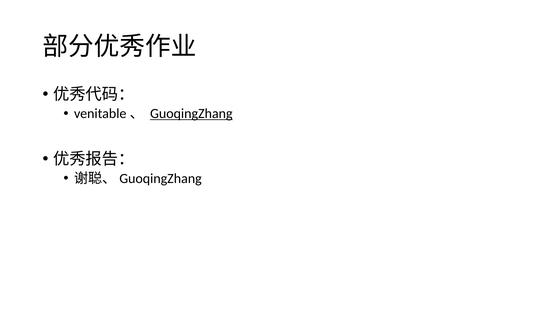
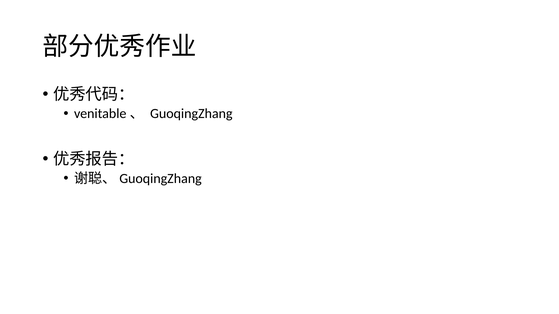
GuoqingZhang underline: present -> none (191, 114)
